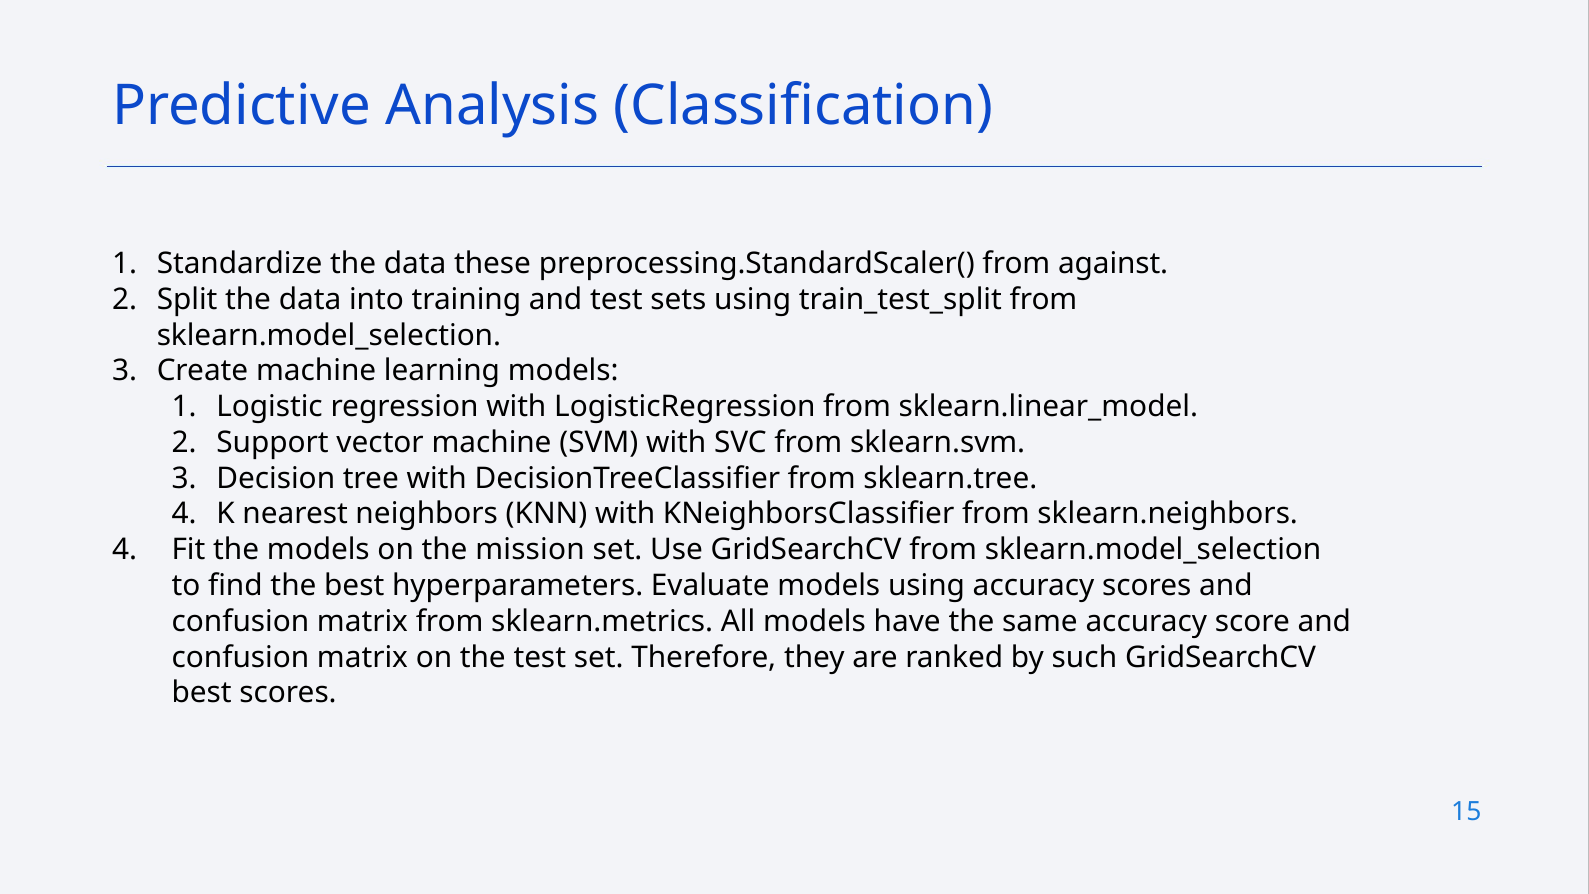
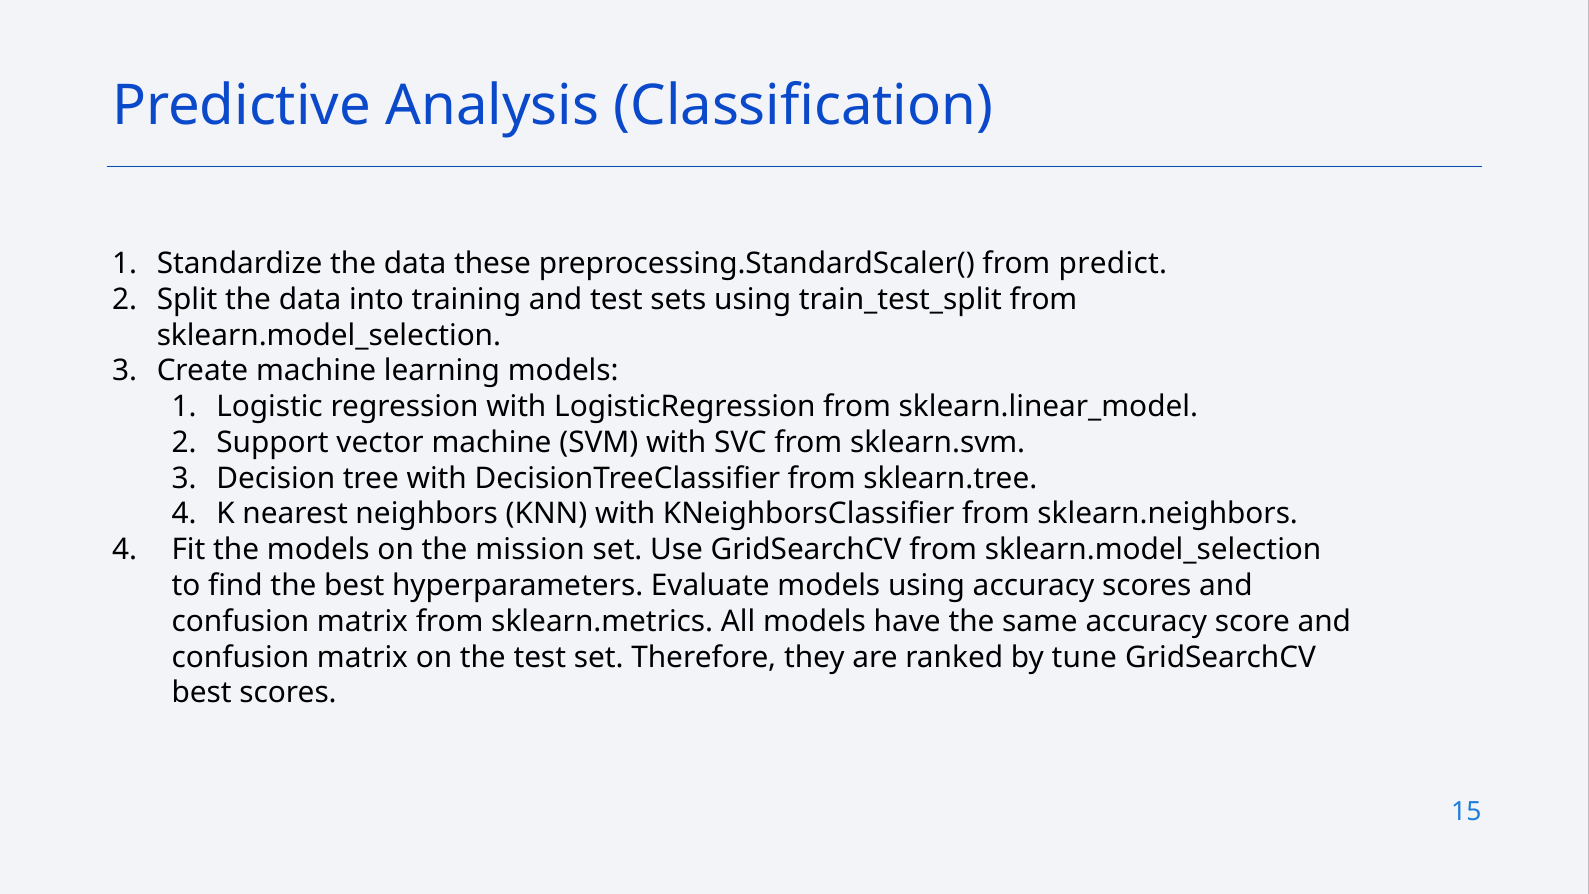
against: against -> predict (1113, 264)
such: such -> tune (1084, 657)
